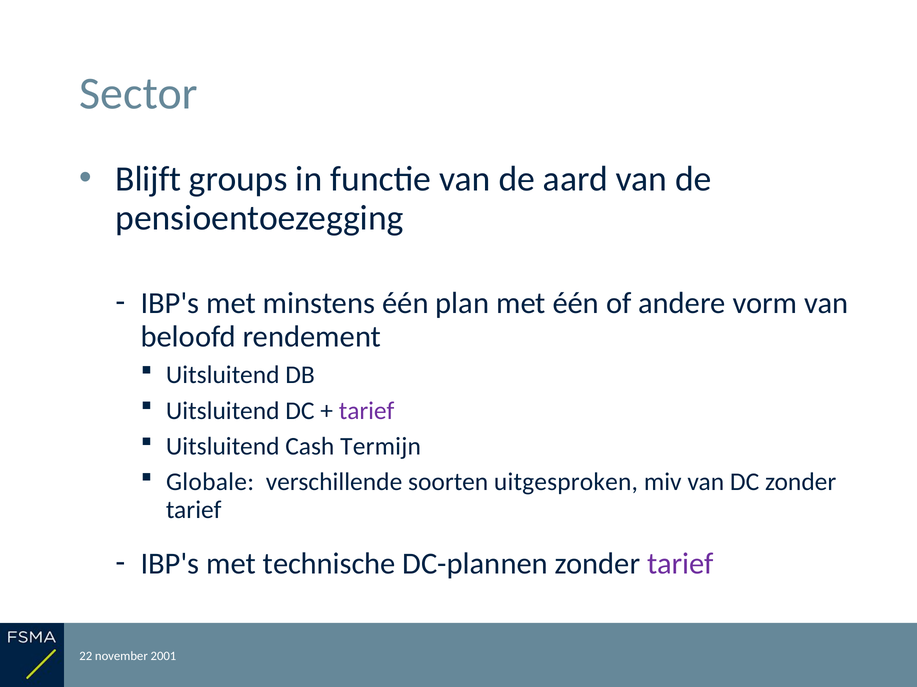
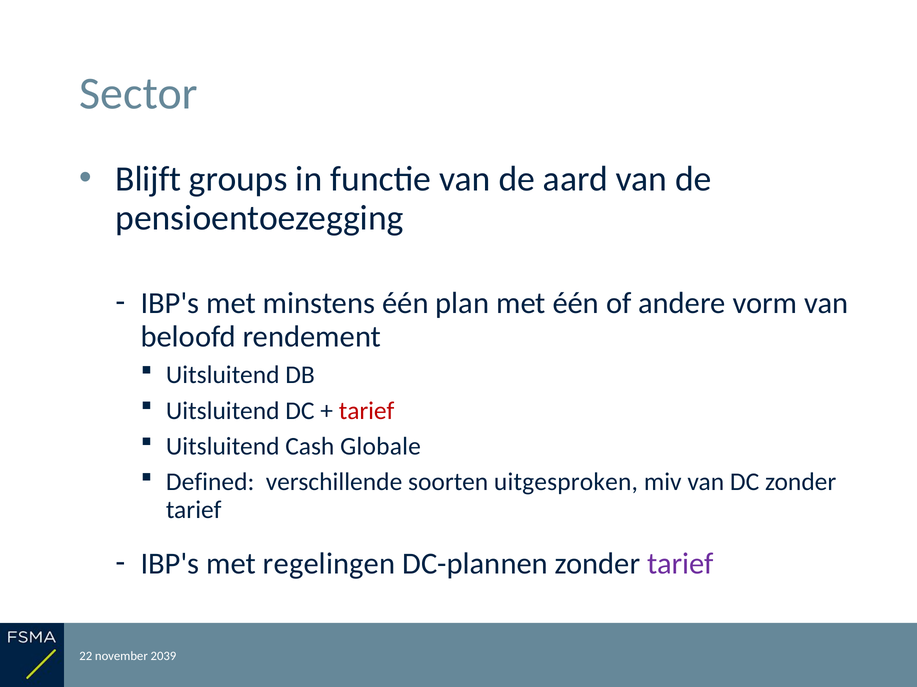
tarief colour: purple -> red (367, 411)
Termijn: Termijn -> Globale (381, 447)
Globale: Globale -> Defined (210, 482)
technische: technische -> regelingen (329, 564)
2001: 2001 -> 2039 (163, 657)
